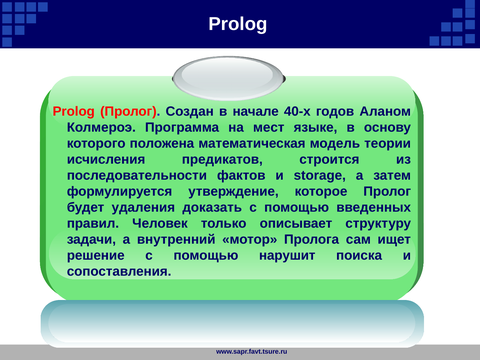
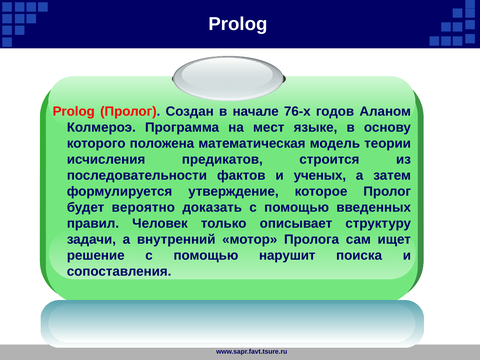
40-х: 40-х -> 76-х (297, 111)
storage: storage -> ученых (320, 175)
удаления: удаления -> вероятно (143, 207)
